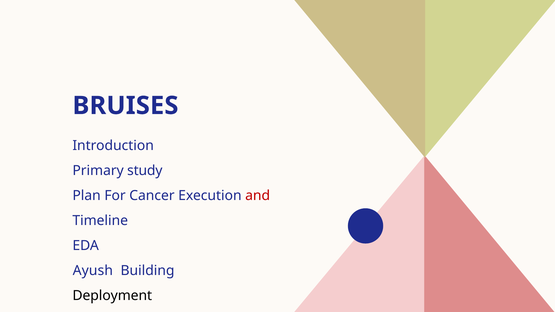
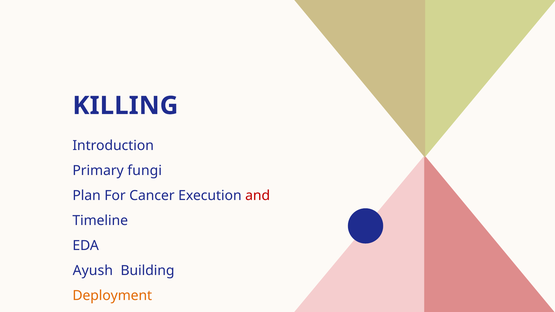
BRUISES: BRUISES -> KILLING (125, 106)
study: study -> fungi (145, 171)
Deployment colour: black -> orange (112, 296)
